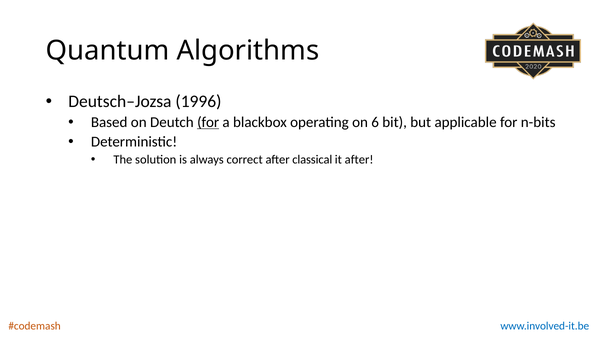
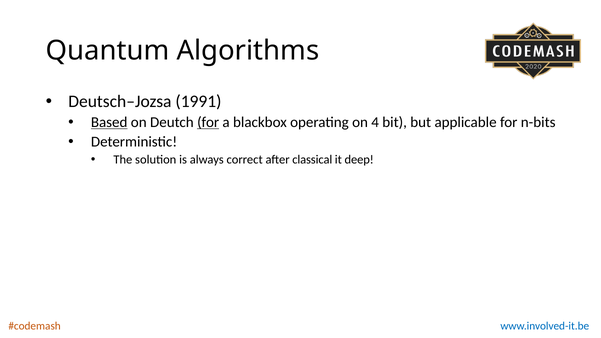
1996: 1996 -> 1991 (198, 102)
Based underline: none -> present (109, 122)
6: 6 -> 4 (375, 122)
it after: after -> deep (359, 160)
